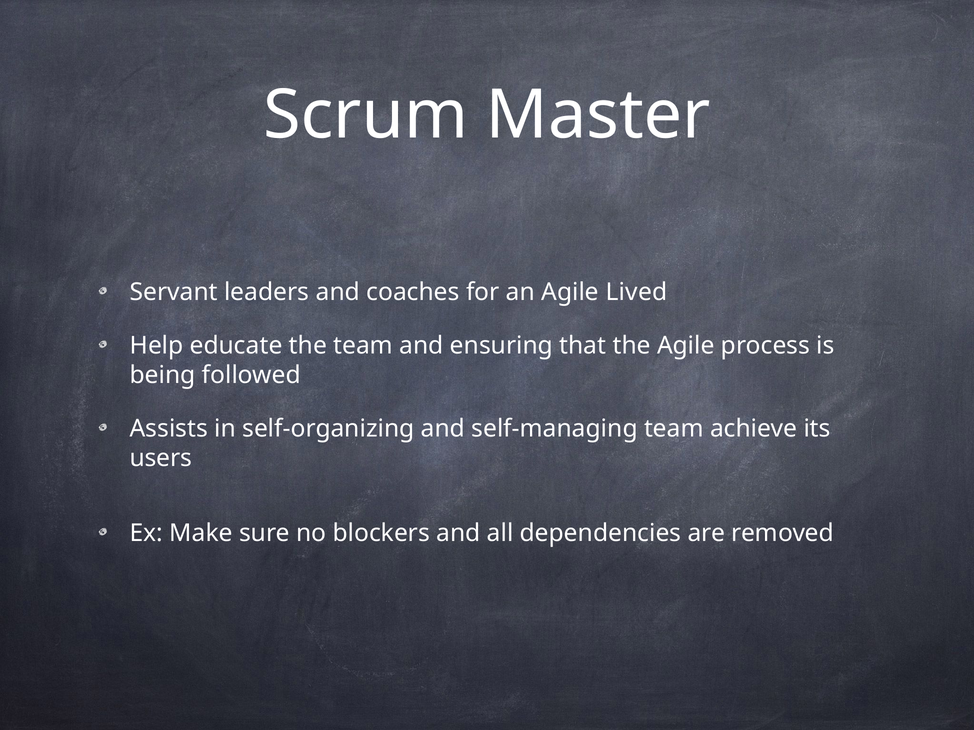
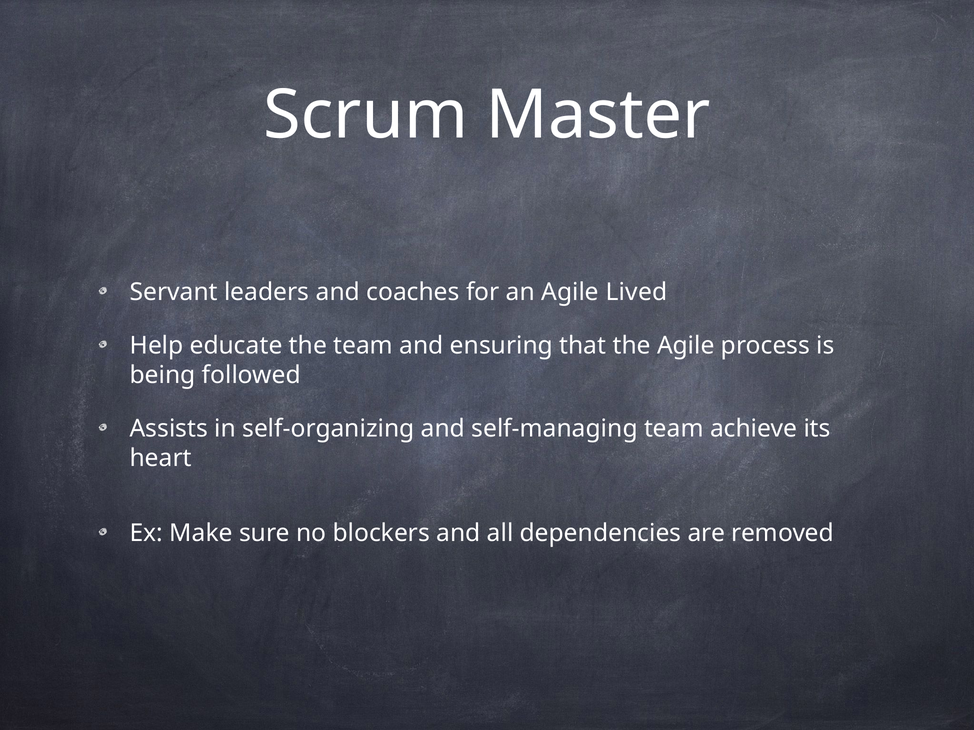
users: users -> heart (161, 458)
